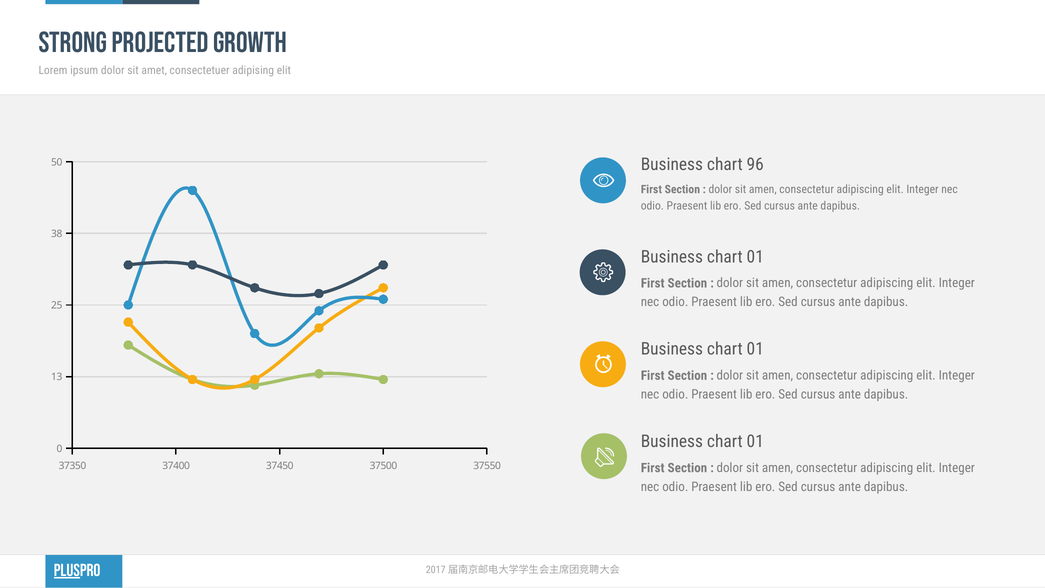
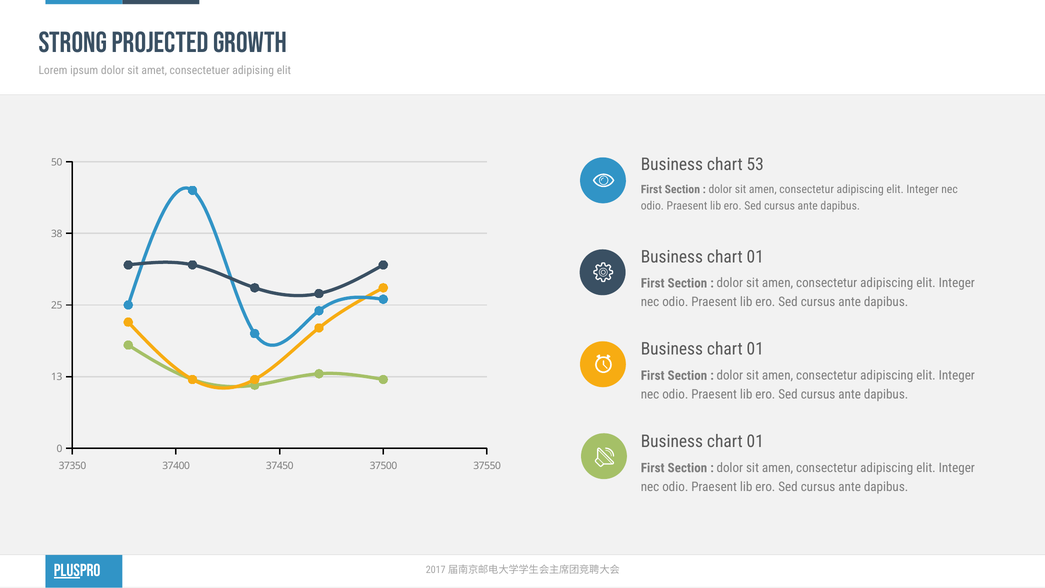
96: 96 -> 53 (755, 164)
